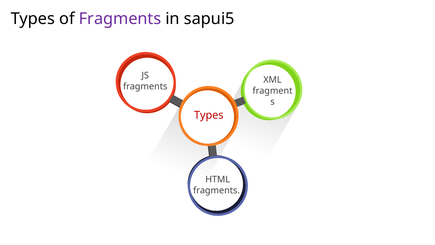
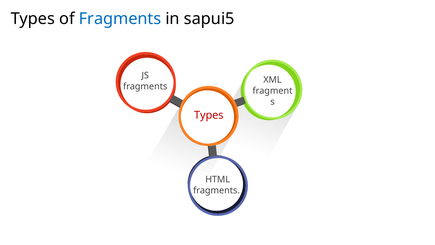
Fragments colour: purple -> blue (120, 19)
